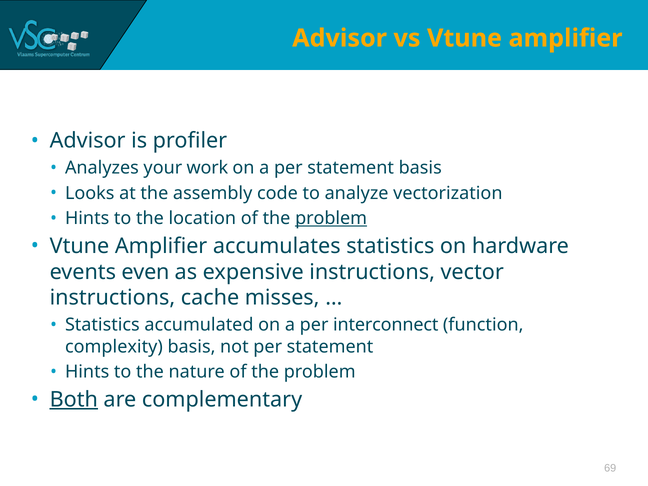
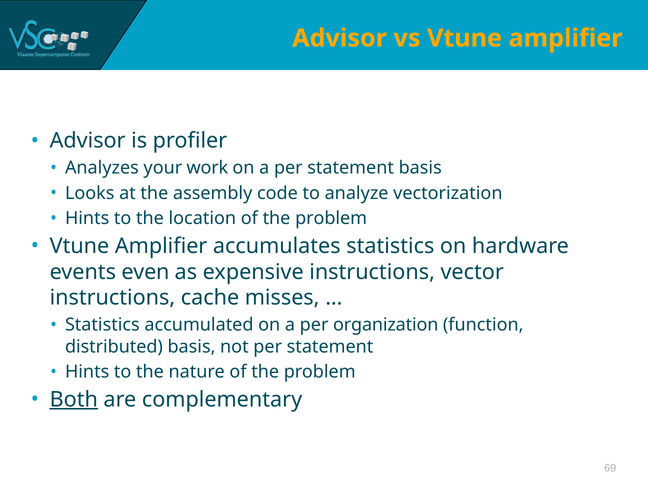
problem underline: present -> none (331, 218)
interconnect: interconnect -> organization (386, 325)
complexity: complexity -> distributed (114, 347)
